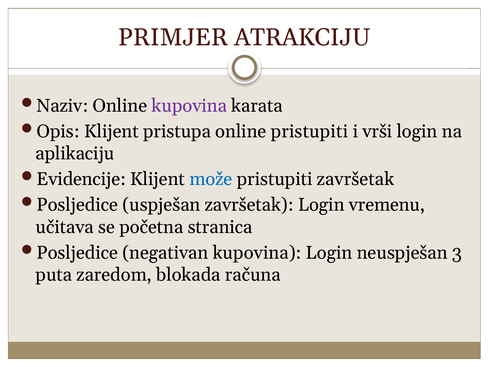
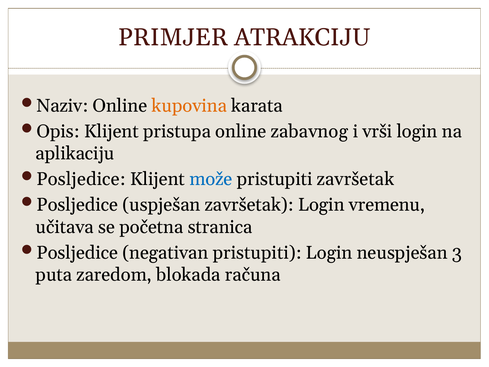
kupovina colour: purple -> orange (189, 106)
online pristupiti: pristupiti -> zabavnog (309, 131)
Evidencije: Evidencije -> Posljedice (81, 179)
negativan kupovina: kupovina -> pristupiti (257, 252)
